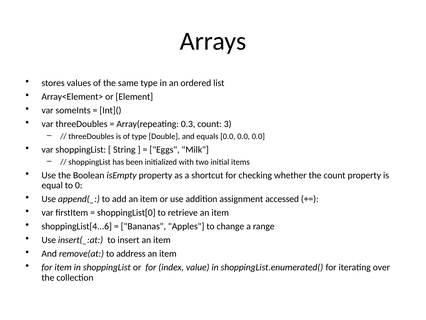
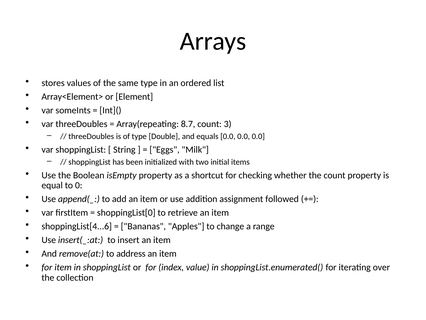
0.3: 0.3 -> 8.7 (188, 124)
accessed: accessed -> followed (282, 199)
